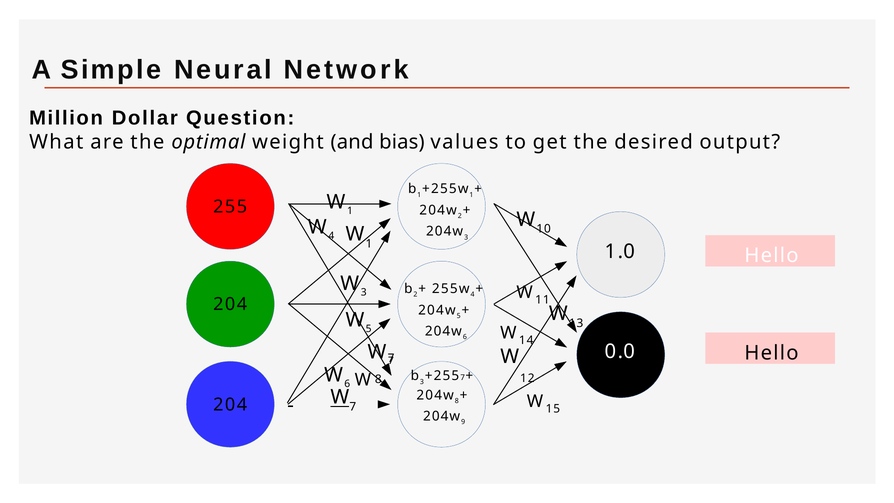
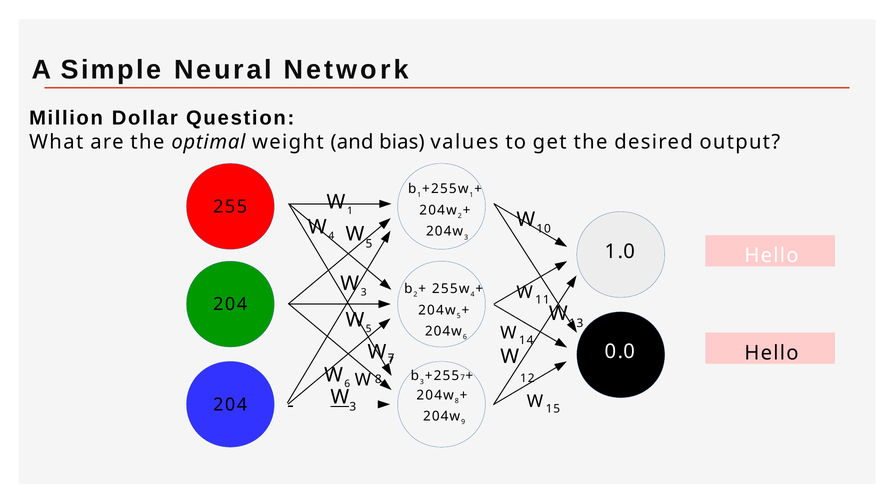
1: 1 -> 5 (369, 244)
7: 7 -> 3 (353, 407)
